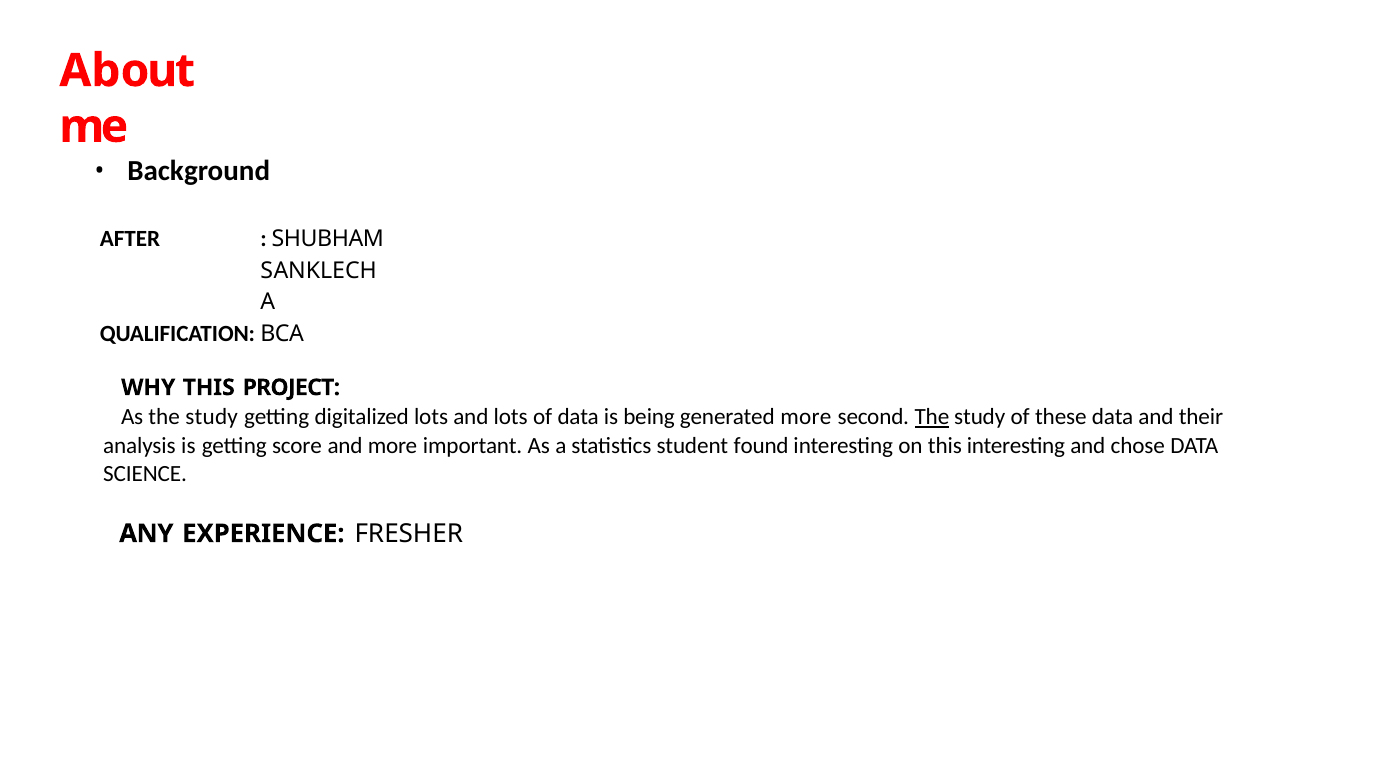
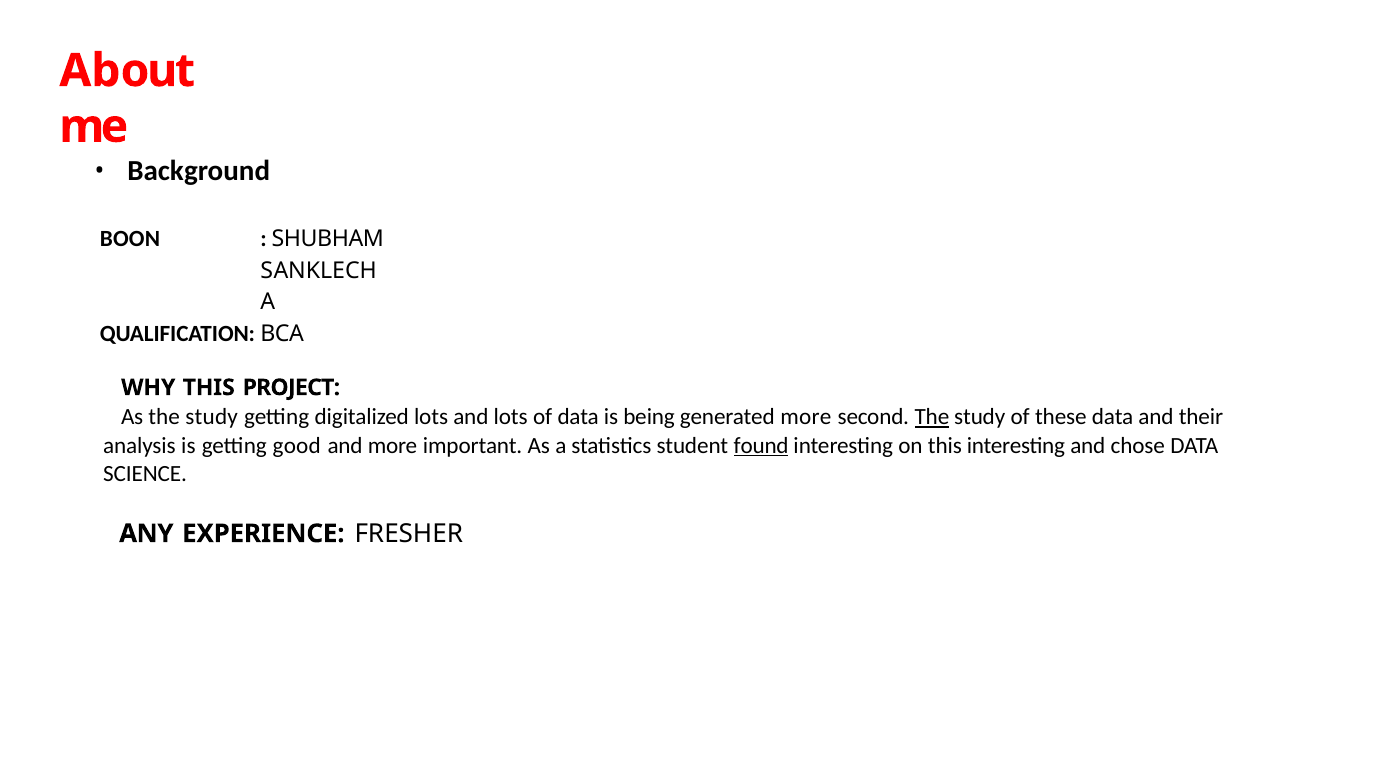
AFTER: AFTER -> BOON (130, 239)
score: score -> good (297, 446)
found underline: none -> present (761, 446)
